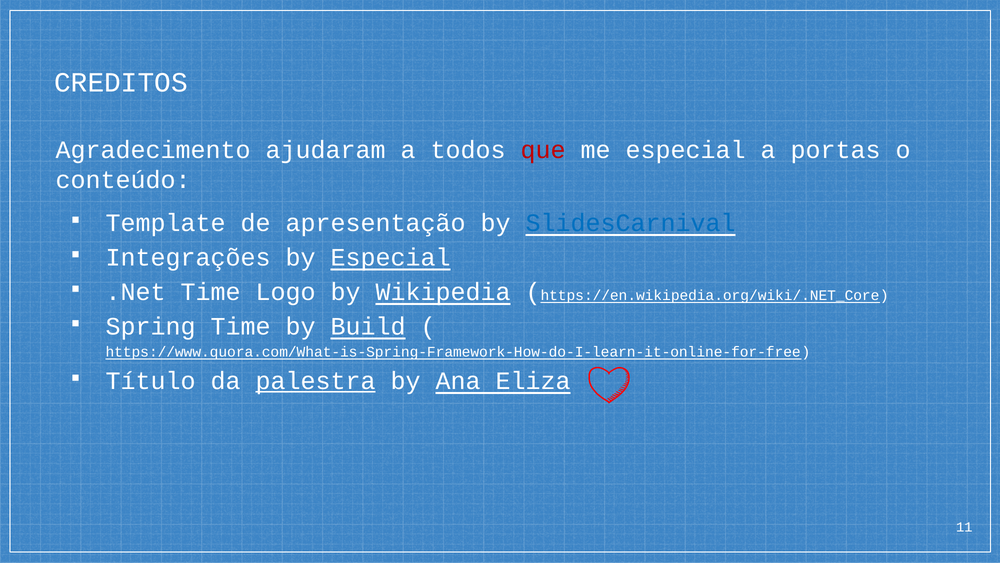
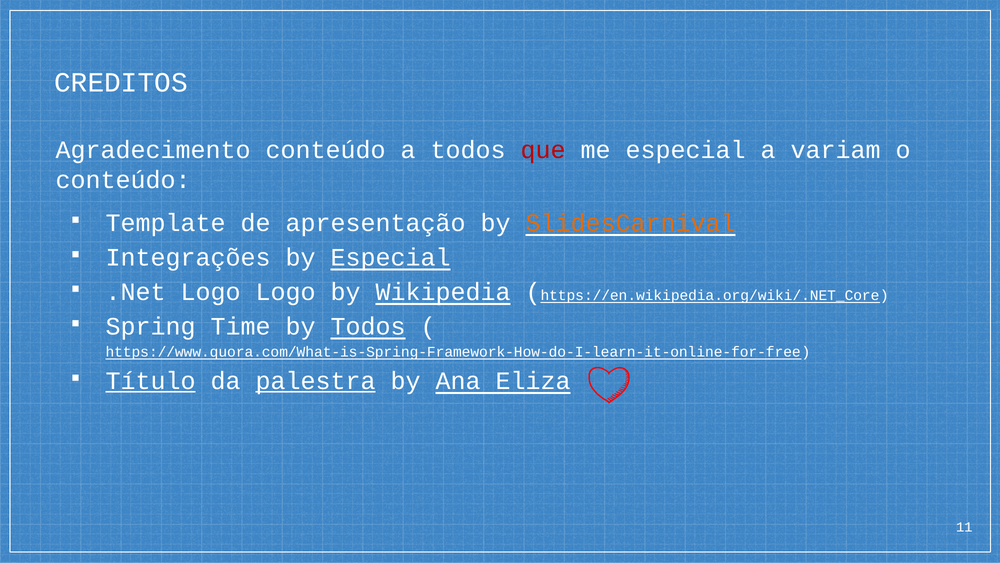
Agradecimento ajudaram: ajudaram -> conteúdo (326, 150)
portas: portas -> variam (836, 150)
SlidesCarnival colour: blue -> orange (631, 223)
.Net Time: Time -> Logo (211, 292)
by Build: Build -> Todos (368, 326)
Título underline: none -> present (151, 381)
